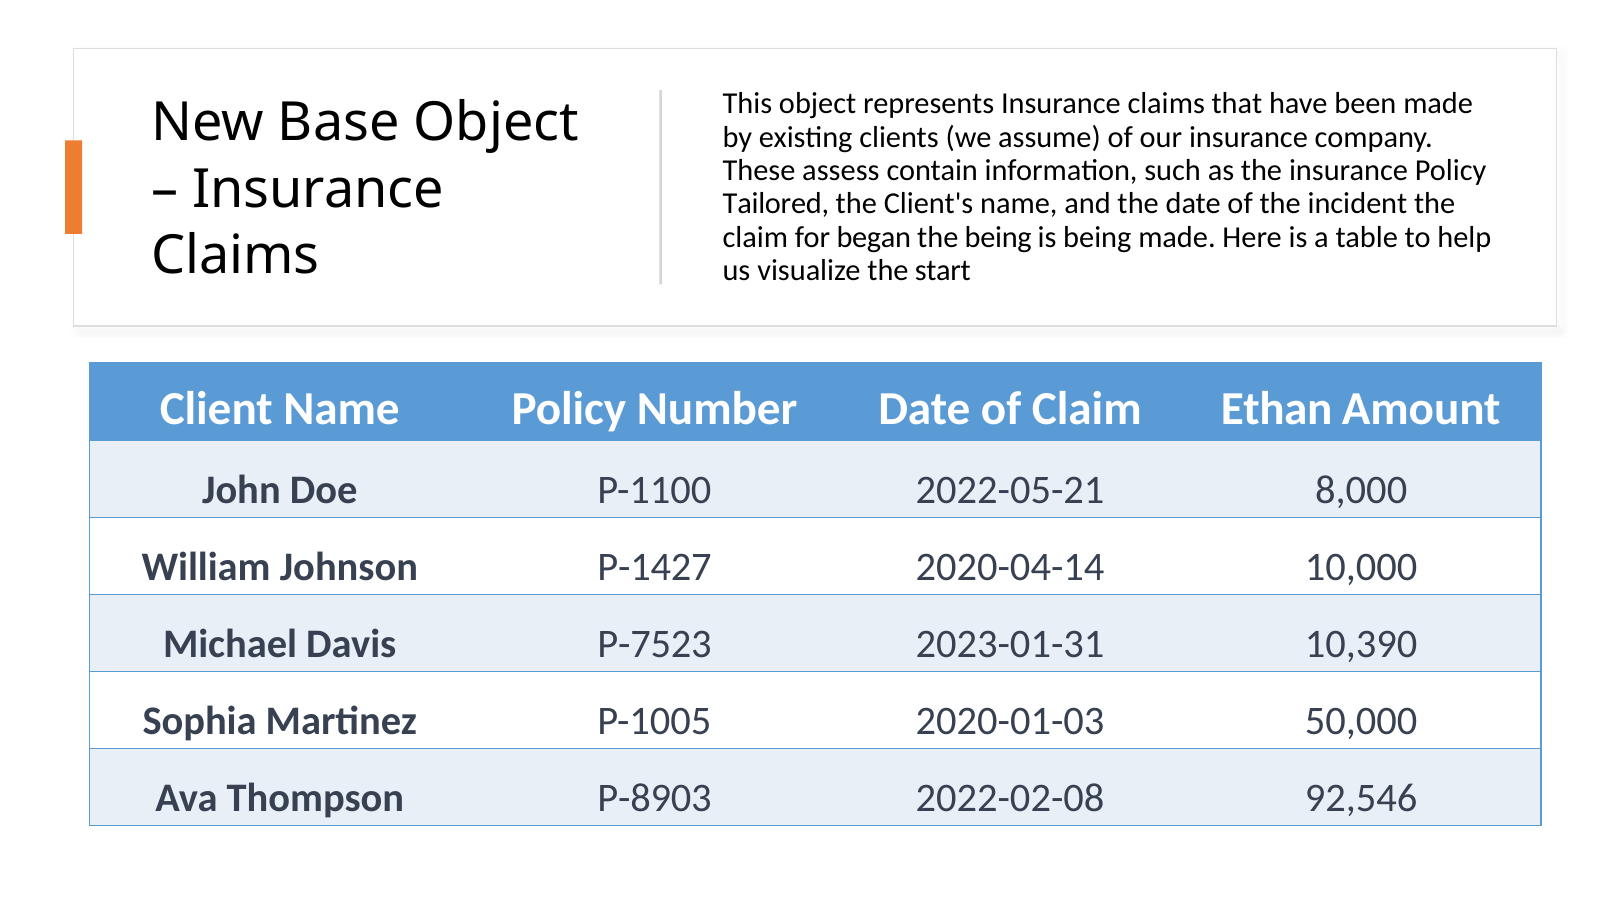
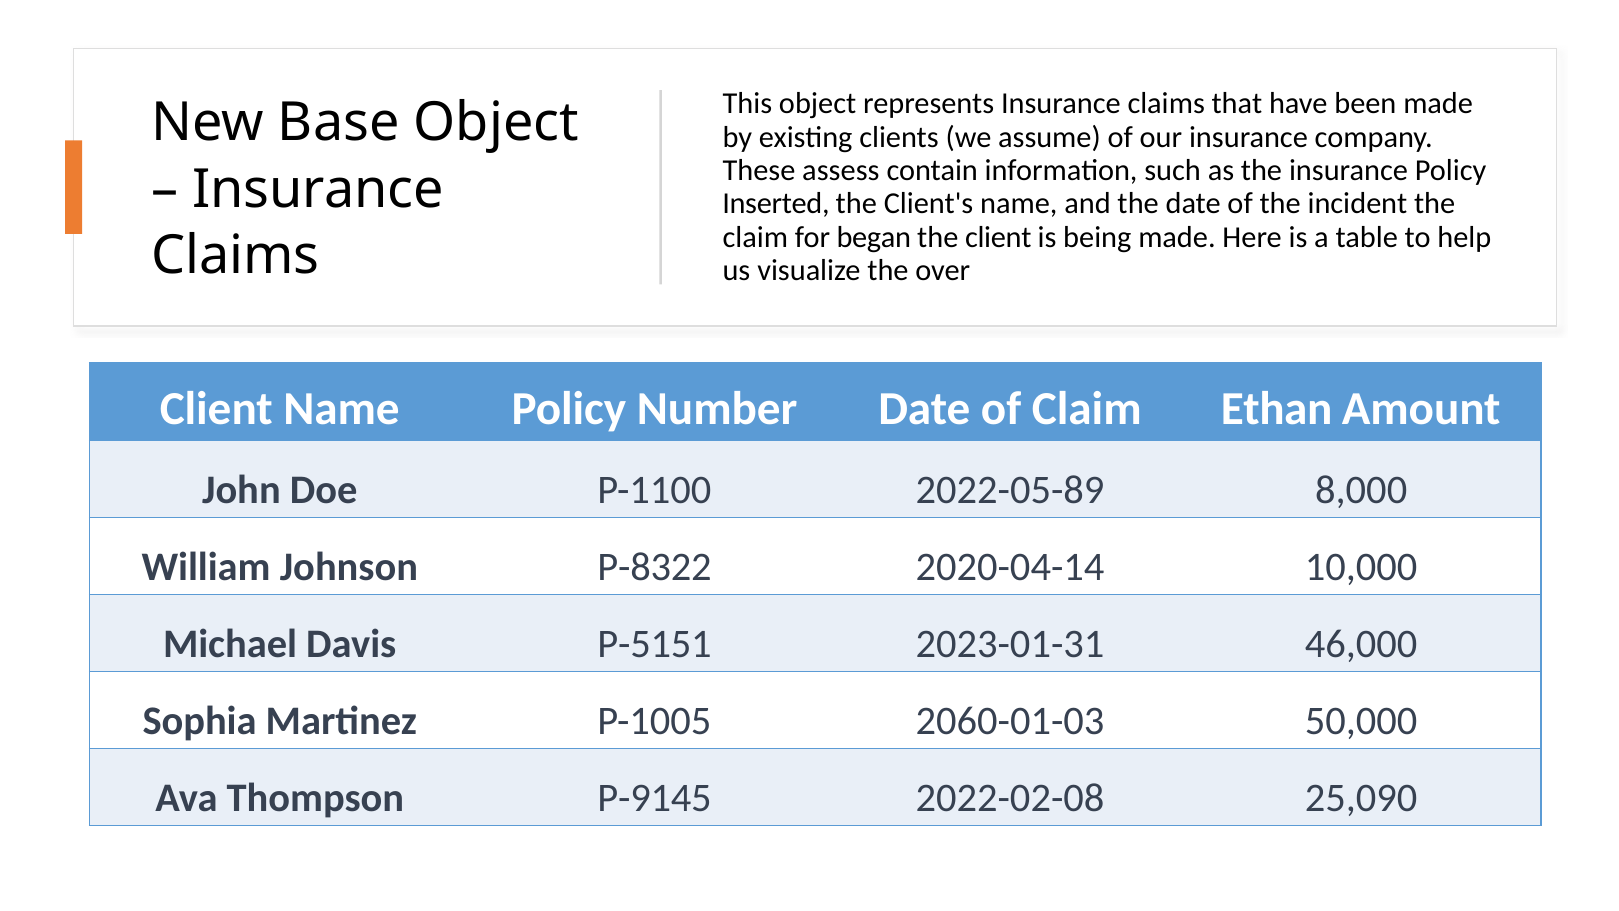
Tailored: Tailored -> Inserted (776, 204)
the being: being -> client (998, 237)
start: start -> over (943, 271)
2022-05-21: 2022-05-21 -> 2022-05-89 (1010, 490)
P-1427: P-1427 -> P-8322 (655, 567)
P-7523: P-7523 -> P-5151 (655, 644)
10,390: 10,390 -> 46,000 (1361, 644)
2020-01-03: 2020-01-03 -> 2060-01-03 (1010, 721)
P-8903: P-8903 -> P-9145 (655, 798)
92,546: 92,546 -> 25,090 (1361, 798)
